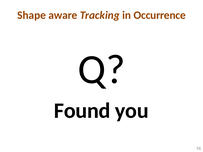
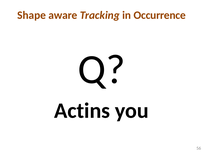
Found: Found -> Actins (82, 111)
